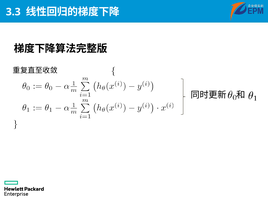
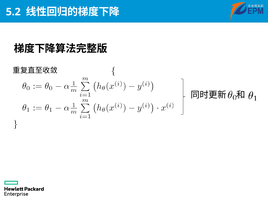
3.3: 3.3 -> 5.2 (13, 12)
